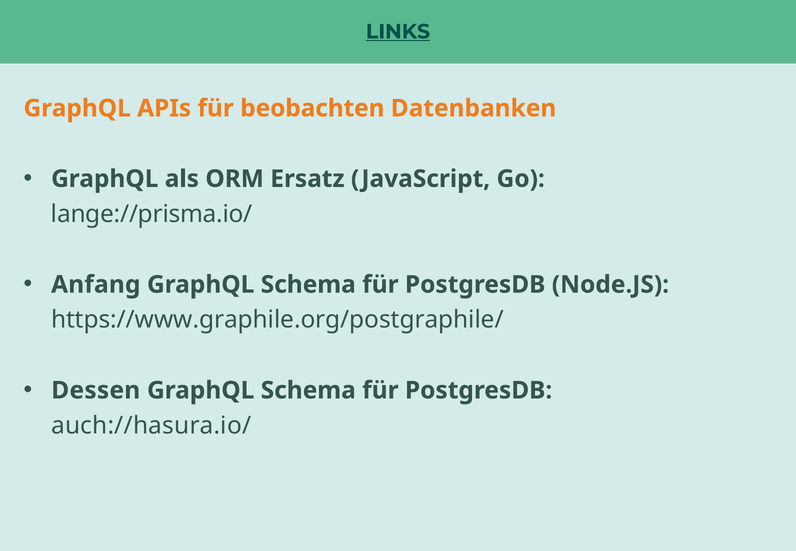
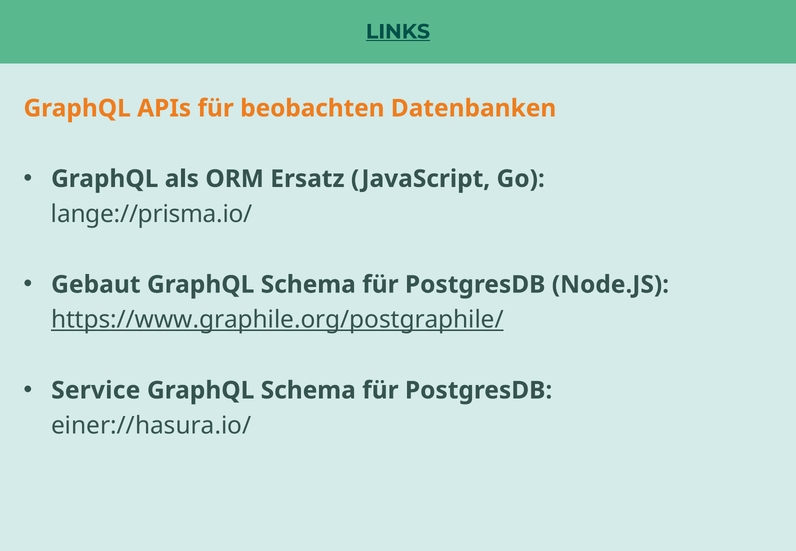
Anfang: Anfang -> Gebaut (96, 285)
https://www.graphile.org/postgraphile/ underline: none -> present (277, 320)
Dessen: Dessen -> Service (96, 390)
auch://hasura.io/: auch://hasura.io/ -> einer://hasura.io/ (151, 426)
